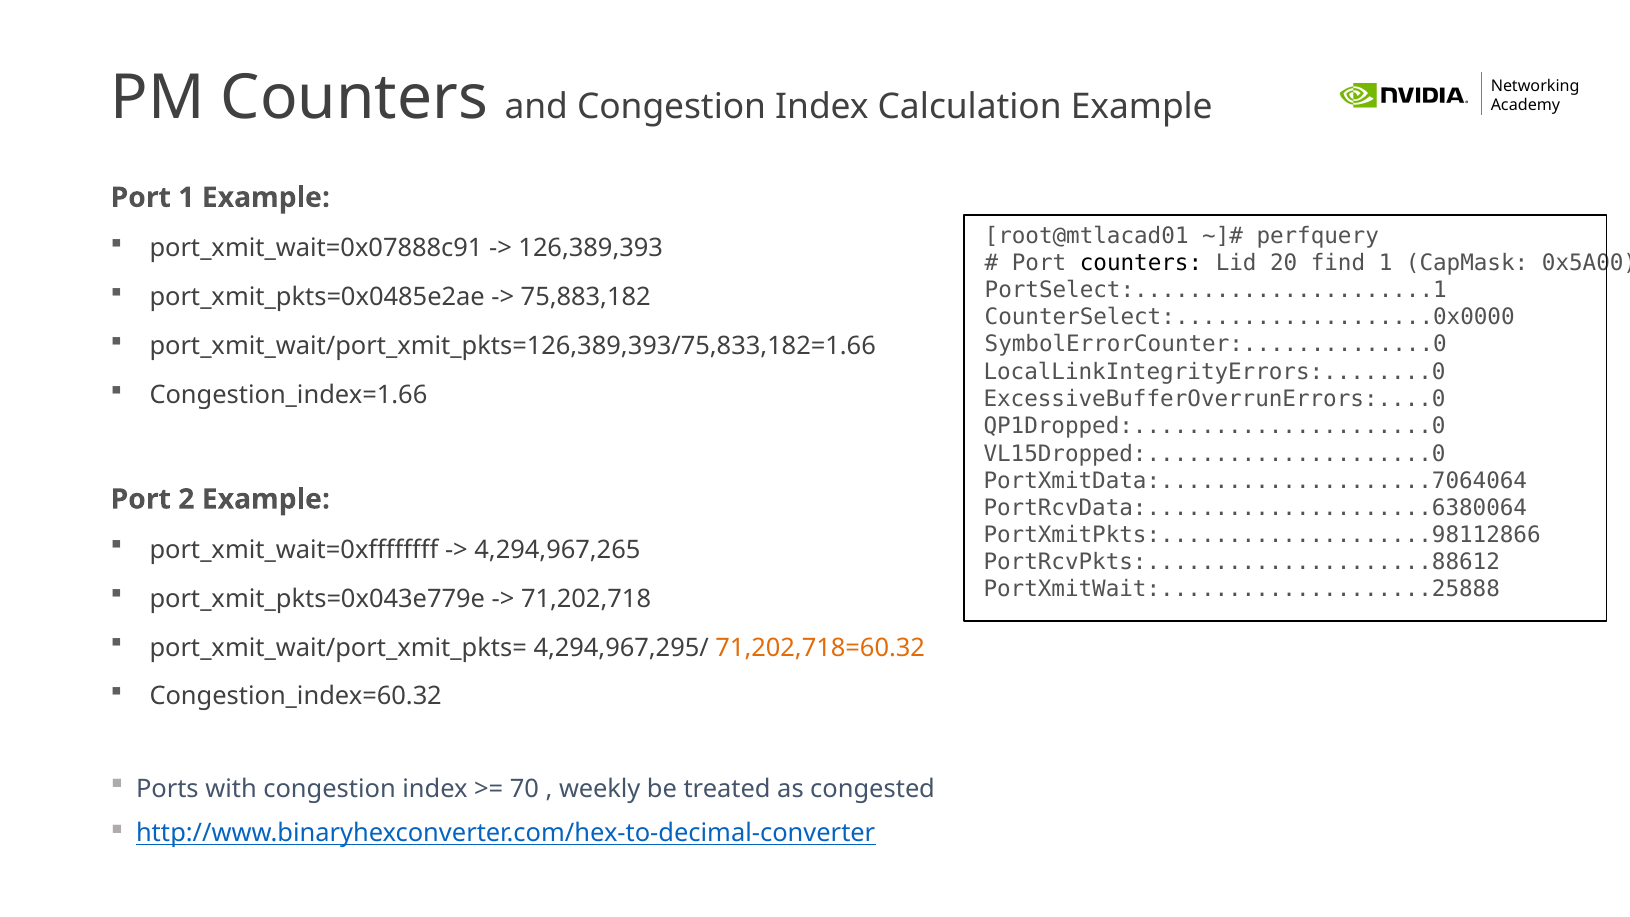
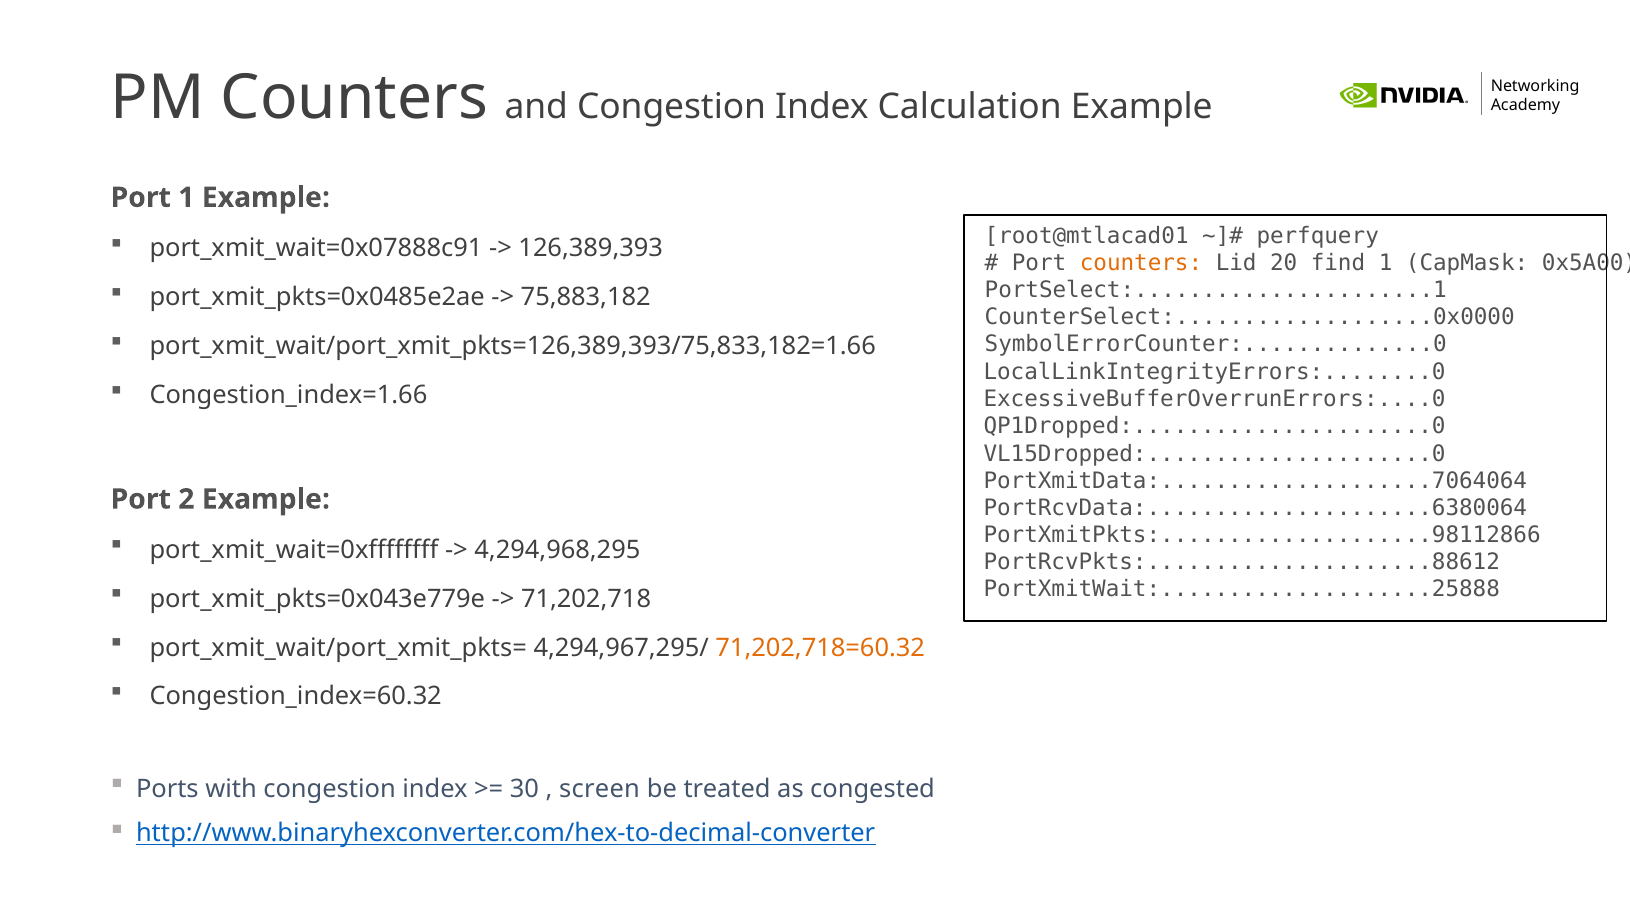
counters colour: black -> orange (1141, 263)
4,294,967,265: 4,294,967,265 -> 4,294,968,295 (557, 550)
70: 70 -> 30 (524, 789)
weekly: weekly -> screen (600, 789)
